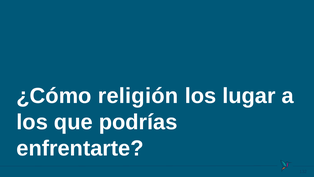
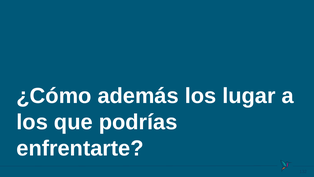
religión: religión -> además (138, 96)
